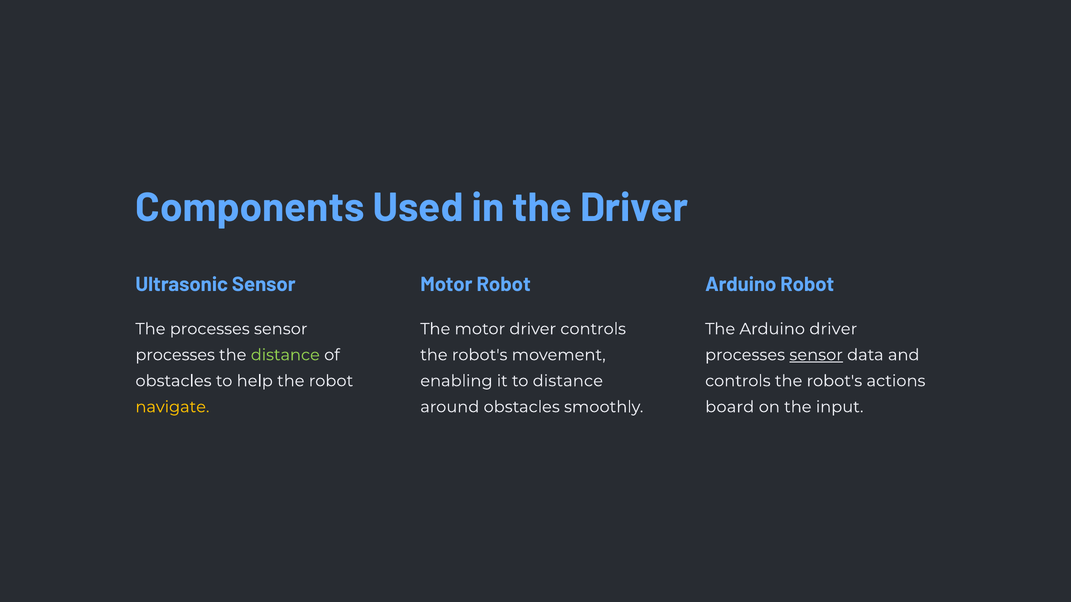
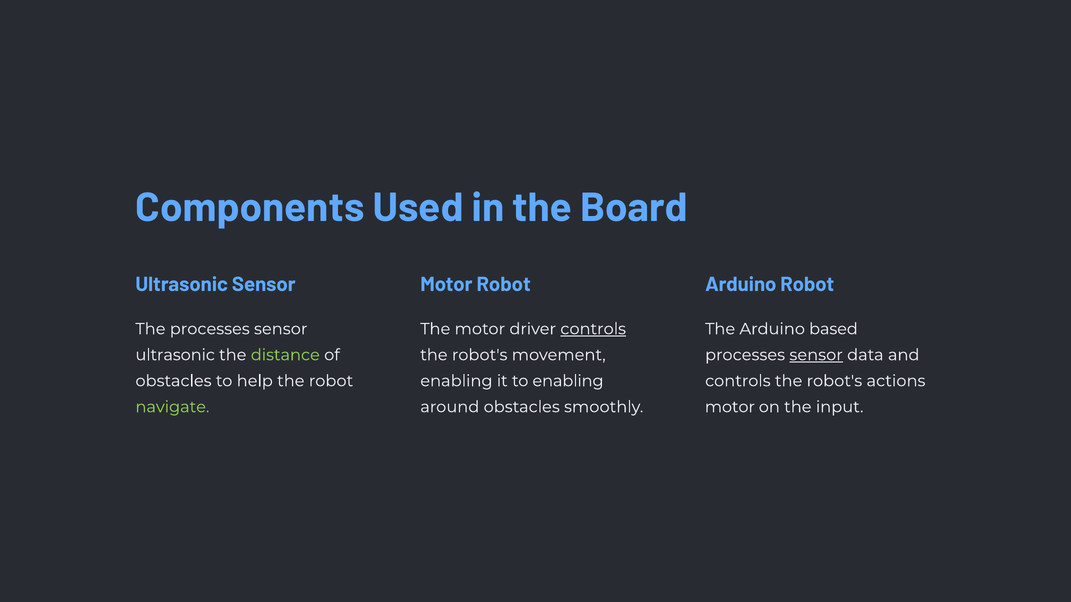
the Driver: Driver -> Board (634, 208)
controls underline: none -> present (593, 329)
Arduino driver: driver -> based (833, 329)
processes: processes -> ultrasonic (175, 355)
to distance: distance -> enabling (568, 381)
navigate colour: yellow -> light green (172, 407)
board: board -> motor (730, 407)
